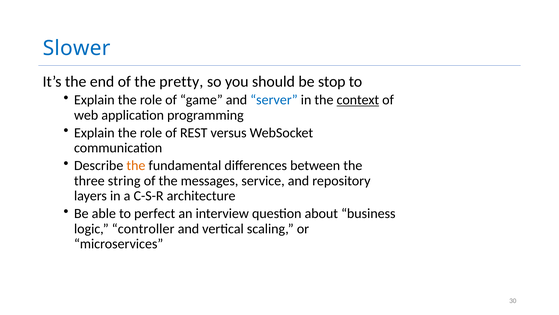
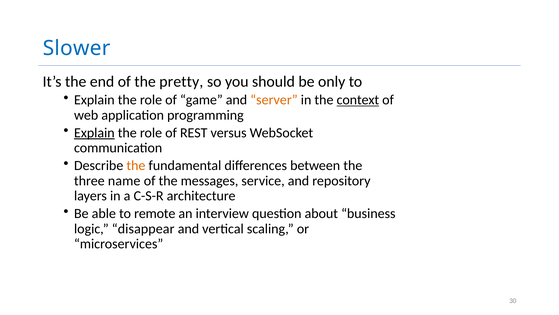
stop: stop -> only (332, 81)
server colour: blue -> orange (274, 100)
Explain underline: none -> present (94, 133)
string: string -> name (124, 180)
perfect: perfect -> remote (155, 213)
controller: controller -> disappear (143, 228)
